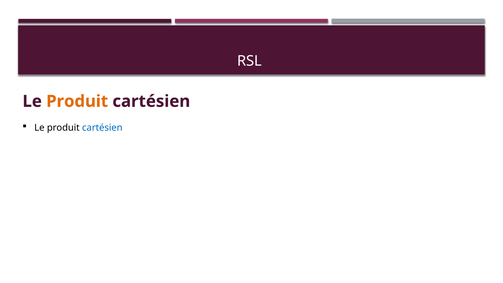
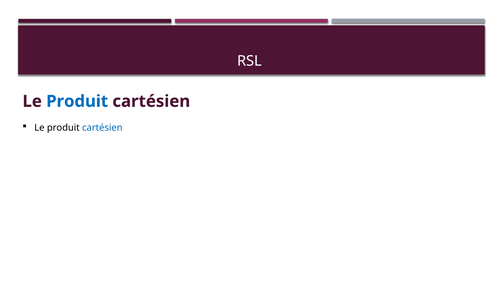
Produit colour: orange -> blue (77, 101)
